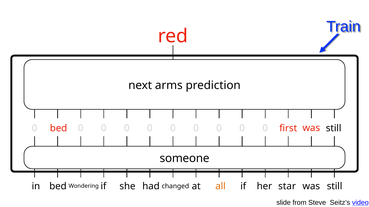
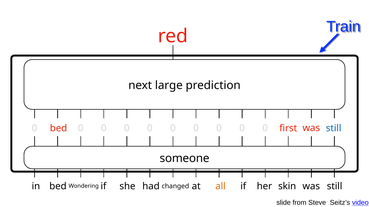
arms: arms -> large (169, 85)
still colour: black -> blue (334, 129)
star: star -> skin (287, 187)
